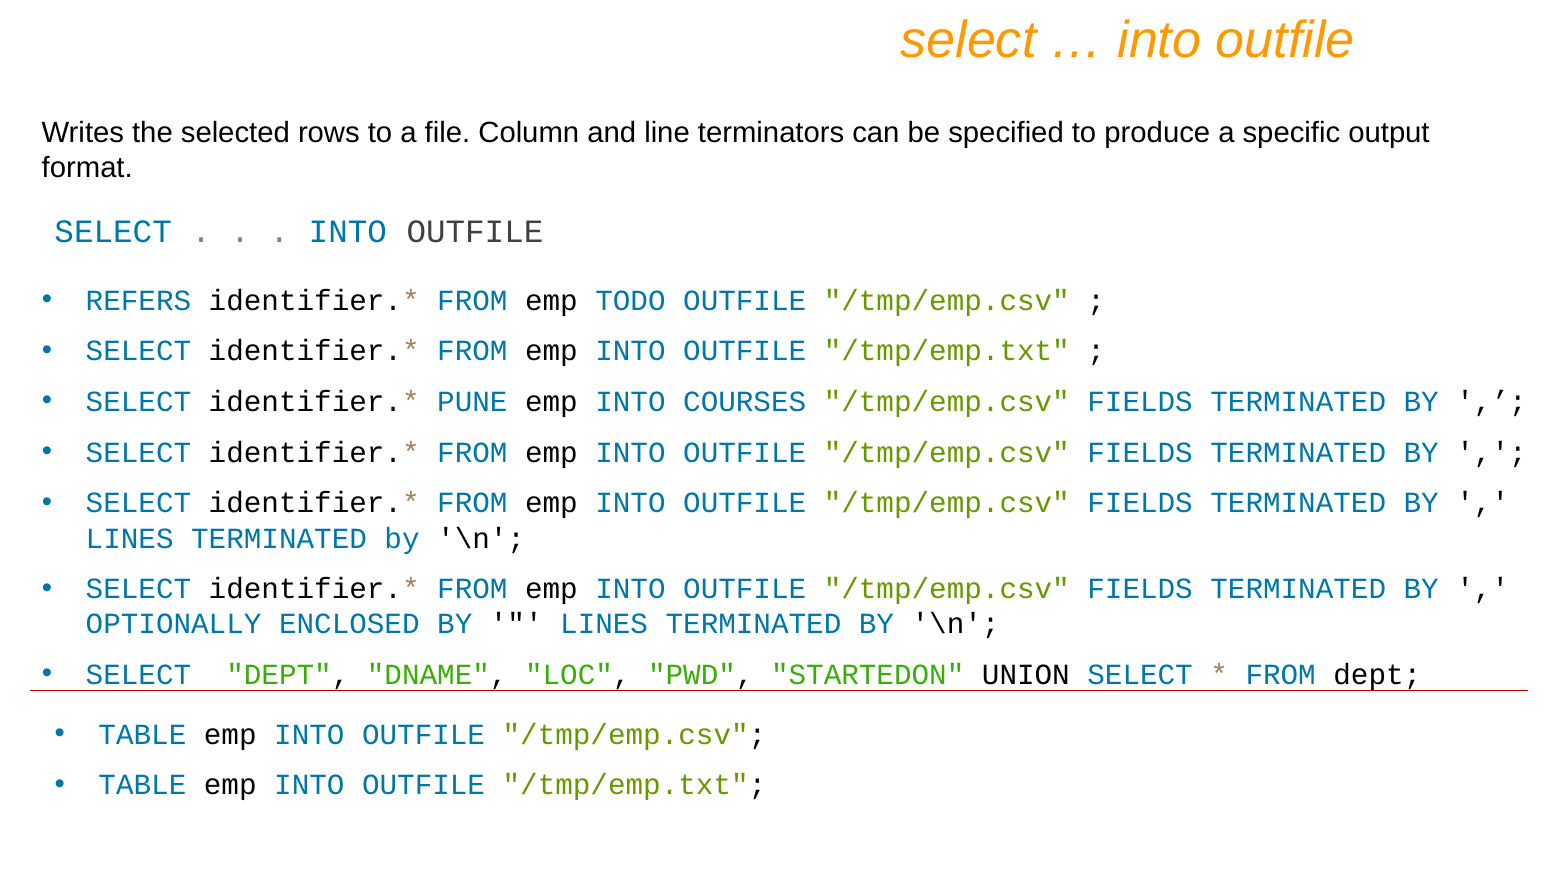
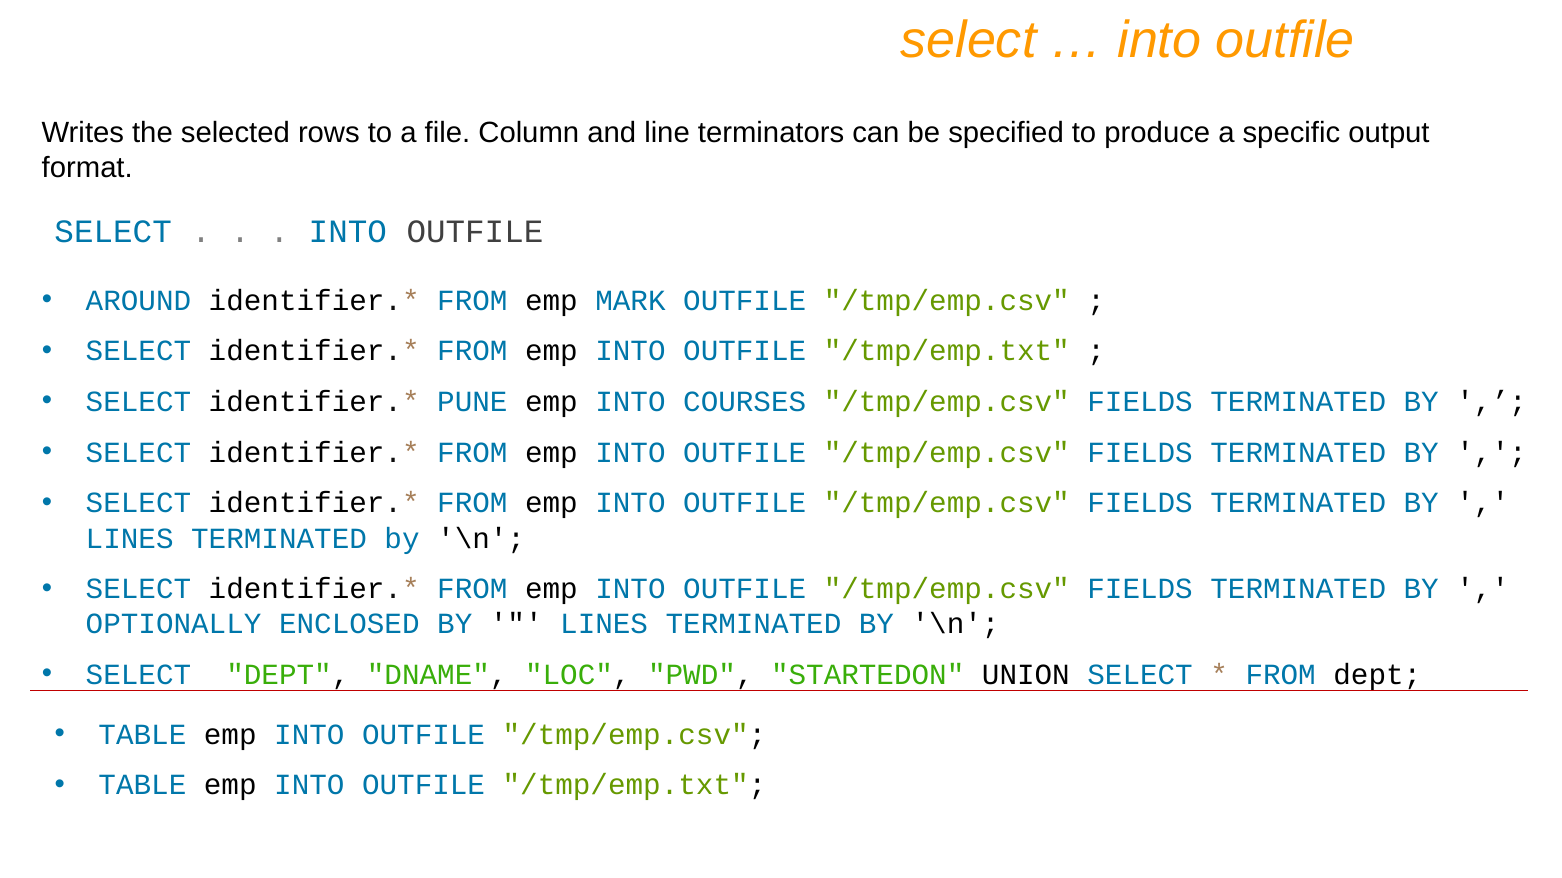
REFERS: REFERS -> AROUND (138, 301)
TODO: TODO -> MARK (630, 301)
